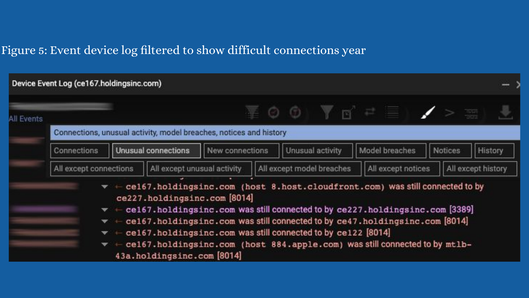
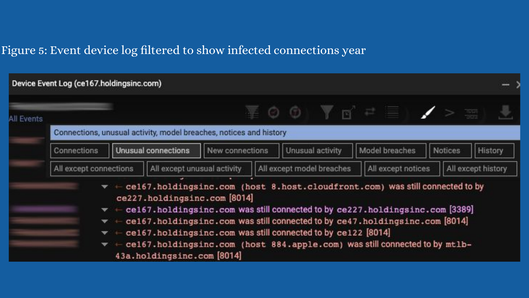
difficult: difficult -> infected (249, 50)
